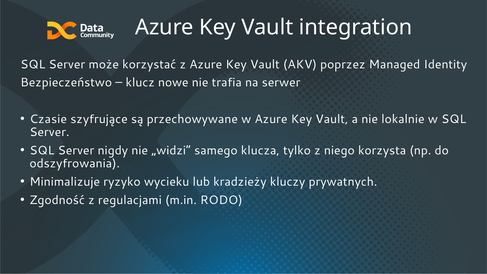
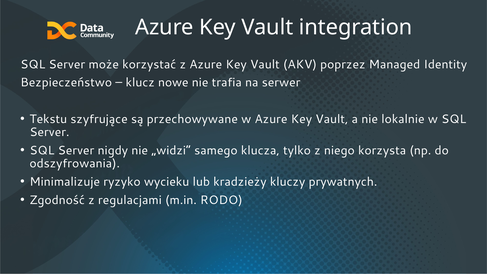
Czasie: Czasie -> Tekstu (48, 119)
